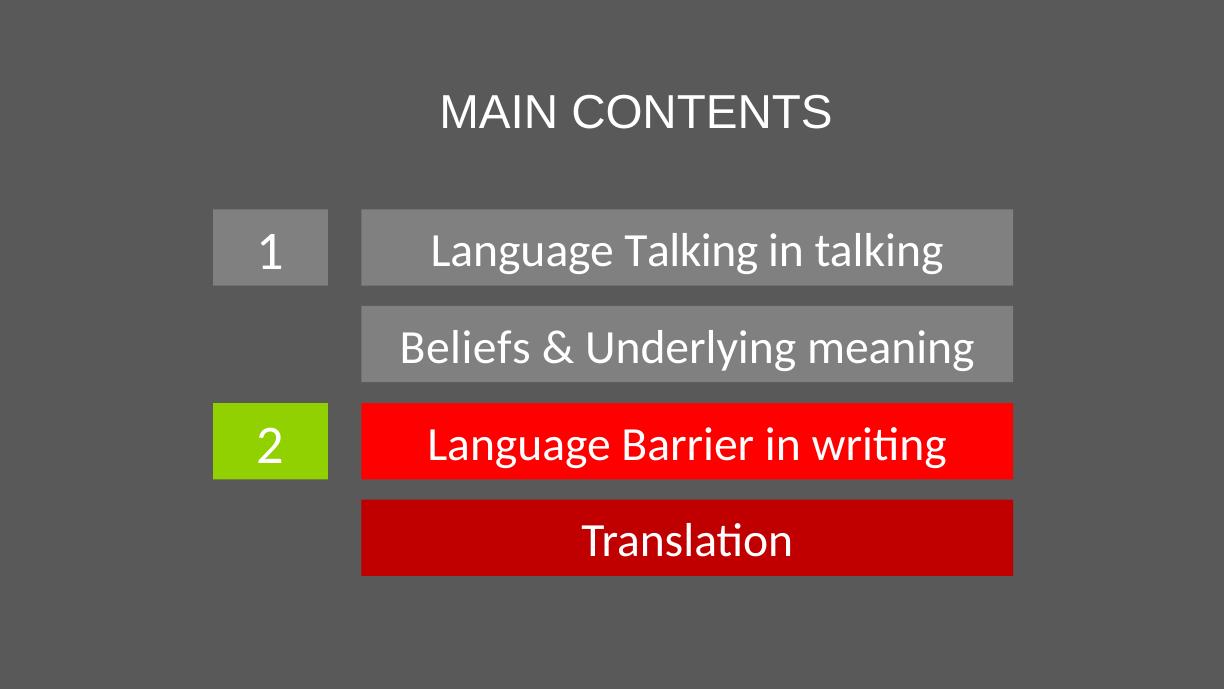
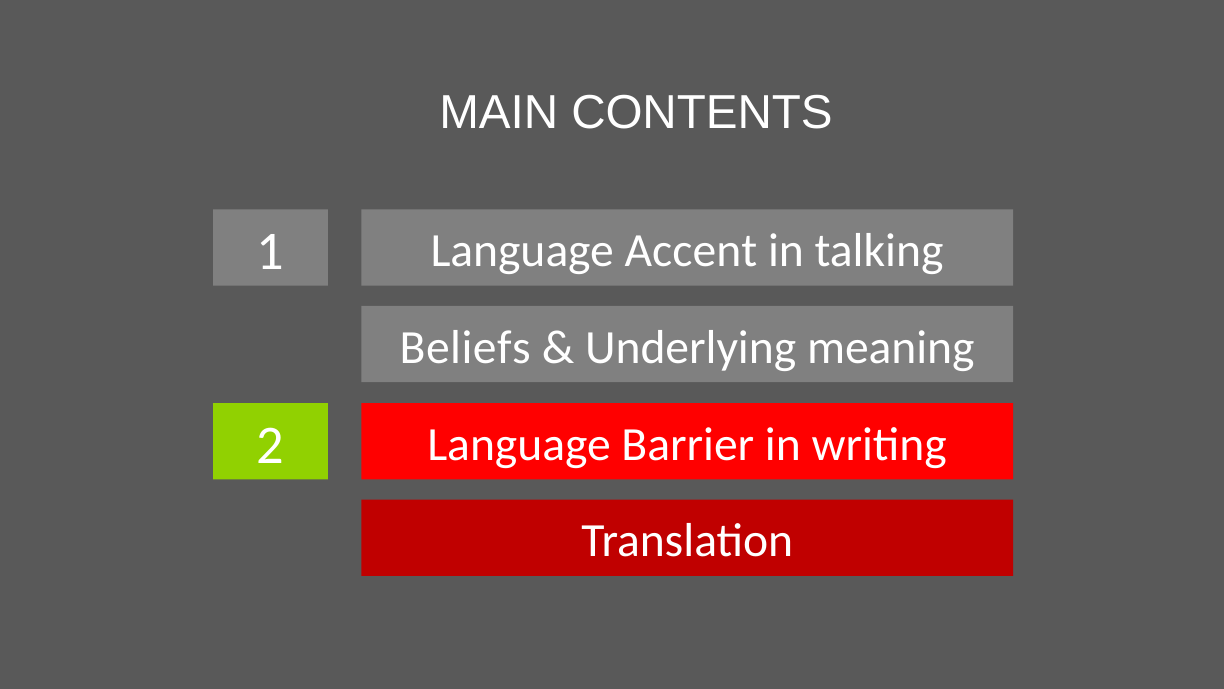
Language Talking: Talking -> Accent (691, 251)
